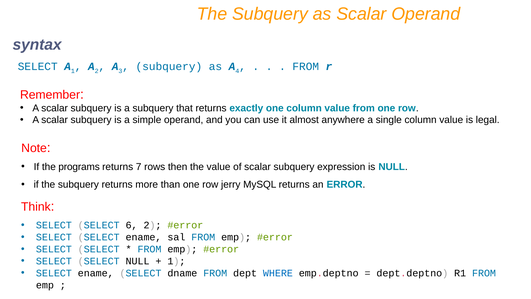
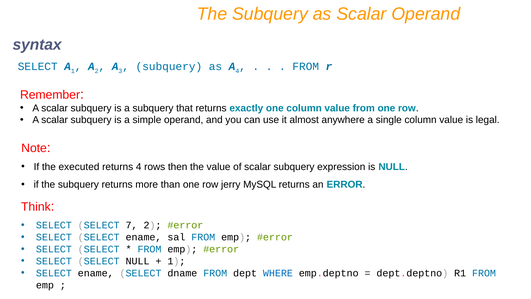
programs: programs -> executed (79, 167)
returns 7: 7 -> 4 (139, 167)
6: 6 -> 7 (132, 225)
